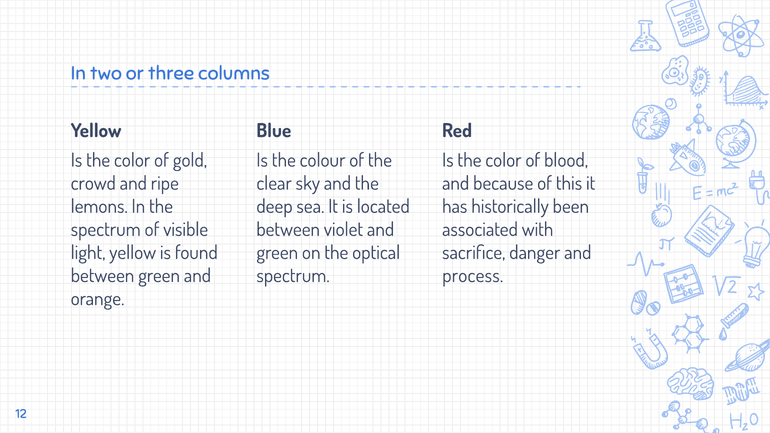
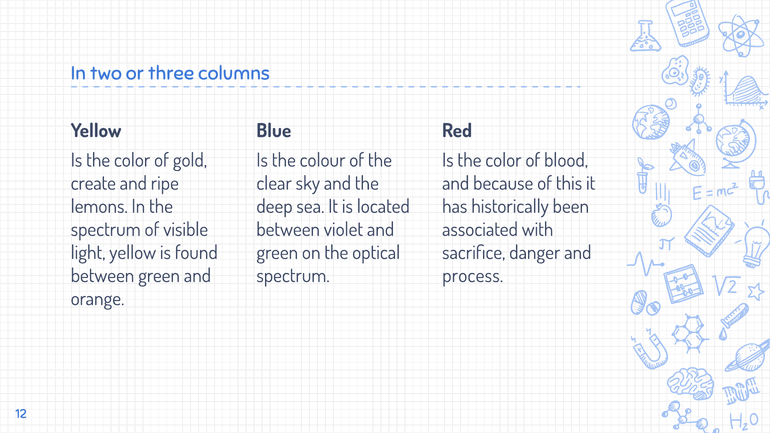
crowd: crowd -> create (93, 183)
